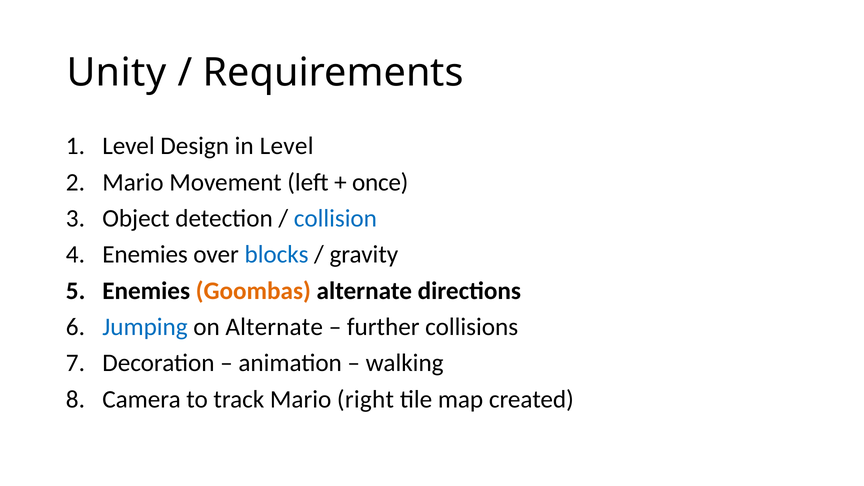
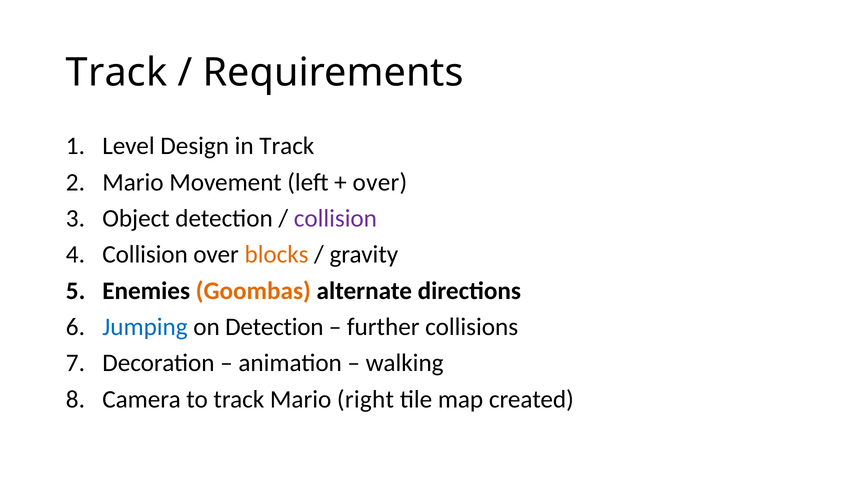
Unity: Unity -> Track (117, 73)
in Level: Level -> Track (287, 146)
once: once -> over (380, 182)
collision colour: blue -> purple (335, 218)
Enemies: Enemies -> Collision (145, 255)
blocks colour: blue -> orange (277, 255)
on Alternate: Alternate -> Detection (274, 327)
